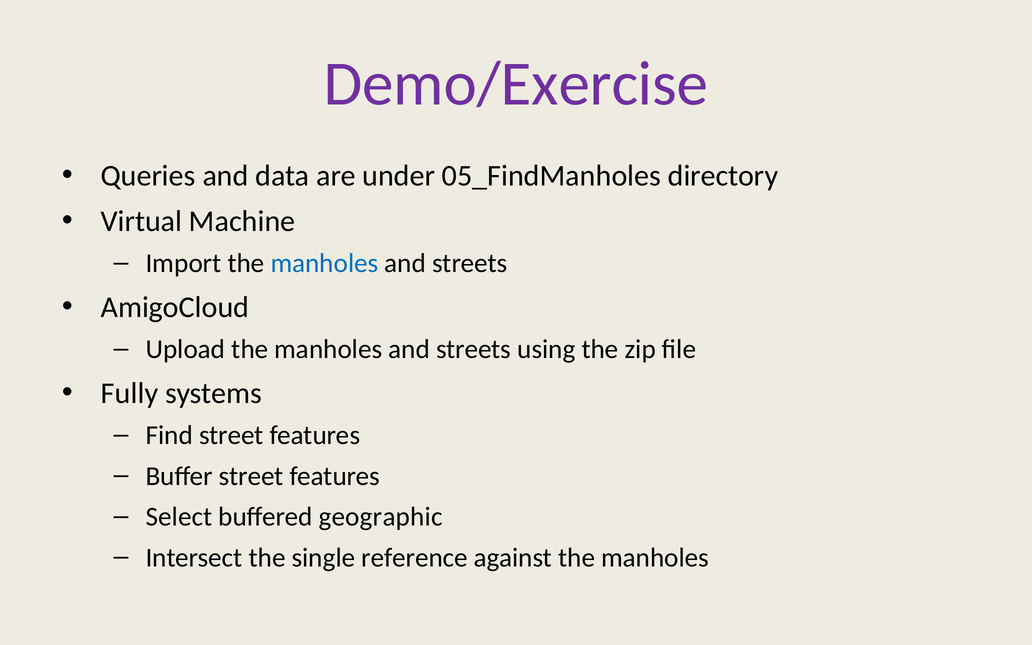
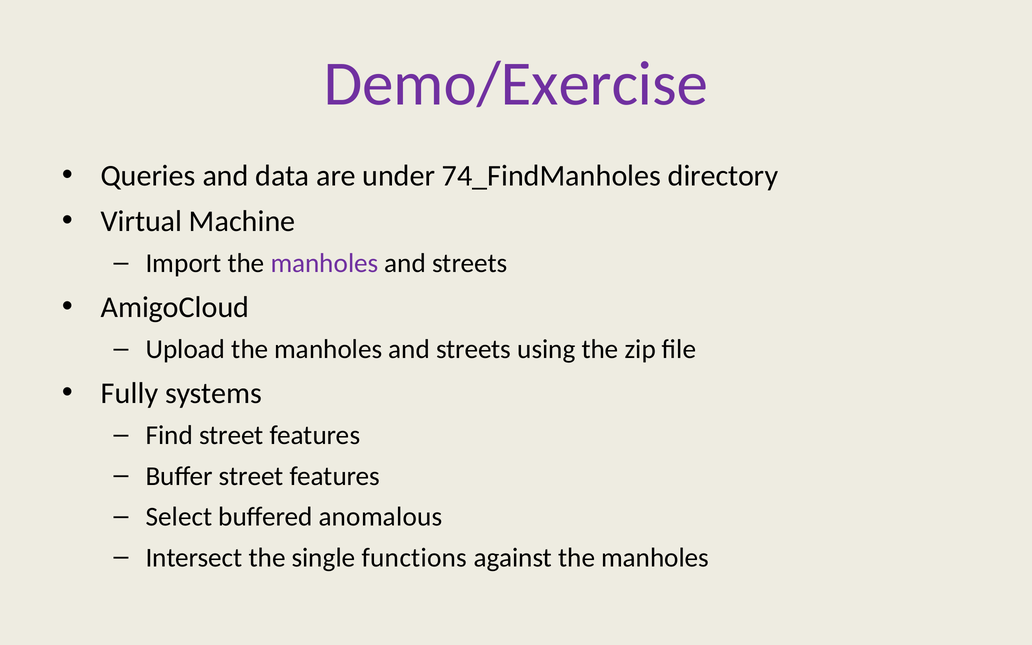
05_FindManholes: 05_FindManholes -> 74_FindManholes (551, 176)
manholes colour: blue -> purple (324, 263)
geographic: geographic -> anomalous (381, 517)
reference: reference -> functions (414, 558)
